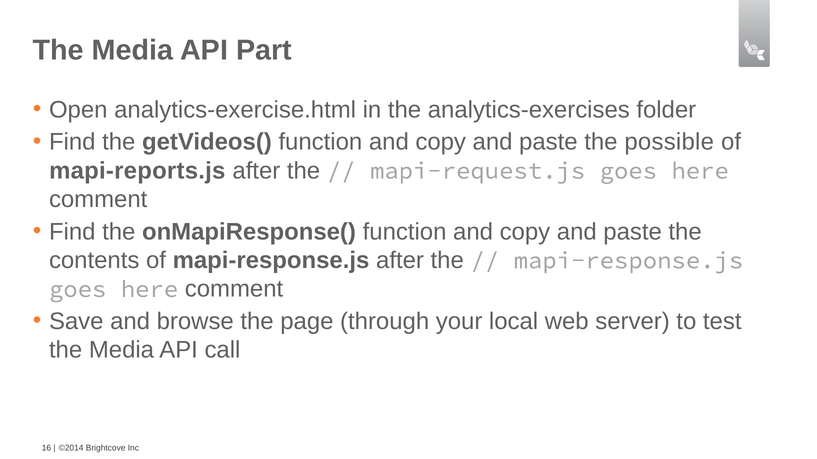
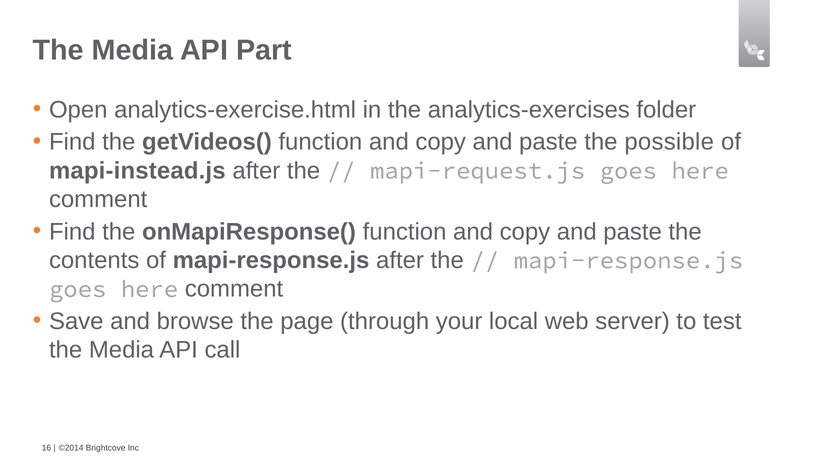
mapi-reports.js: mapi-reports.js -> mapi-instead.js (137, 171)
